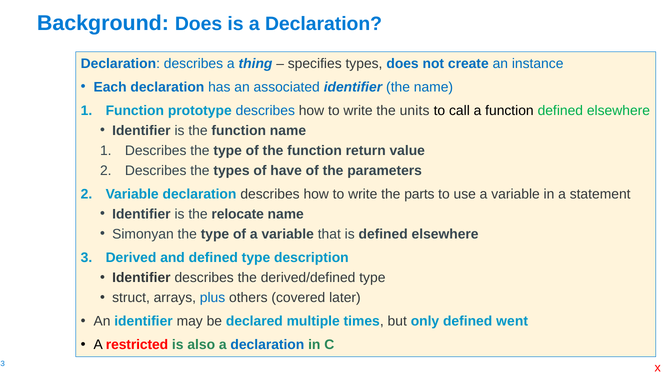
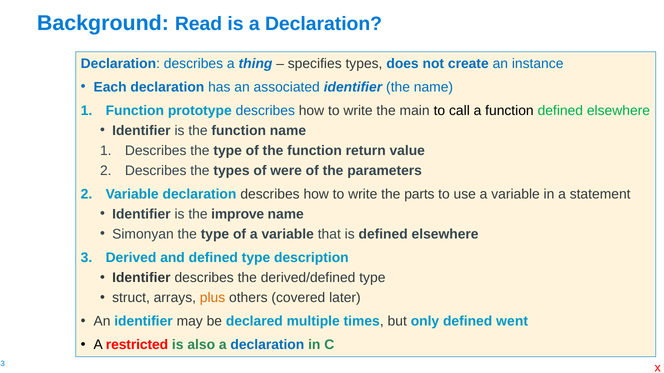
Background Does: Does -> Read (199, 24)
units: units -> main (415, 111)
have: have -> were (286, 171)
relocate: relocate -> improve (238, 214)
plus colour: blue -> orange (213, 298)
